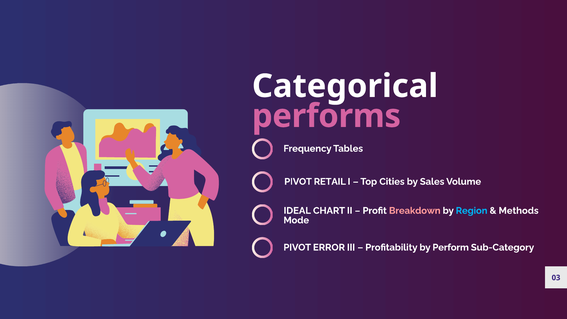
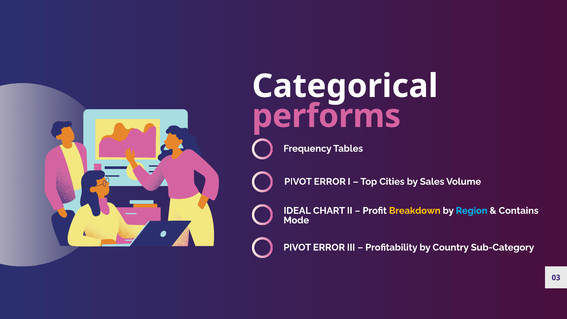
RETAIL: RETAIL -> ERROR (330, 182)
Breakdown colour: pink -> yellow (415, 211)
Methods: Methods -> Contains (519, 211)
Perform: Perform -> Country (451, 247)
